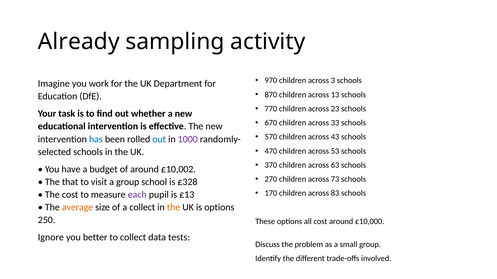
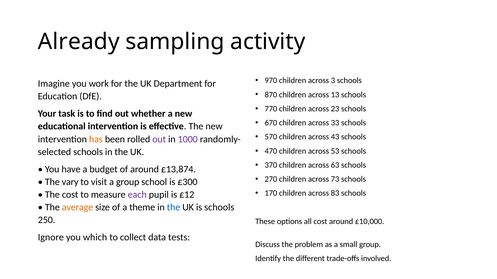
has colour: blue -> orange (96, 139)
out colour: blue -> purple (159, 139)
£10,002: £10,002 -> £13,874 (178, 170)
that: that -> vary (70, 182)
£328: £328 -> £300 (188, 182)
£13: £13 -> £12 (187, 195)
a collect: collect -> theme (142, 208)
the colour: orange -> blue (174, 208)
is options: options -> schools (219, 208)
better: better -> which (95, 238)
